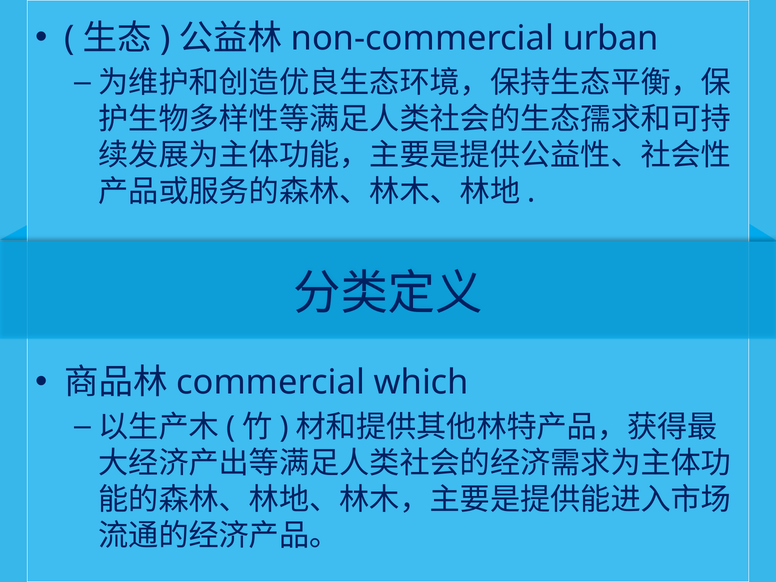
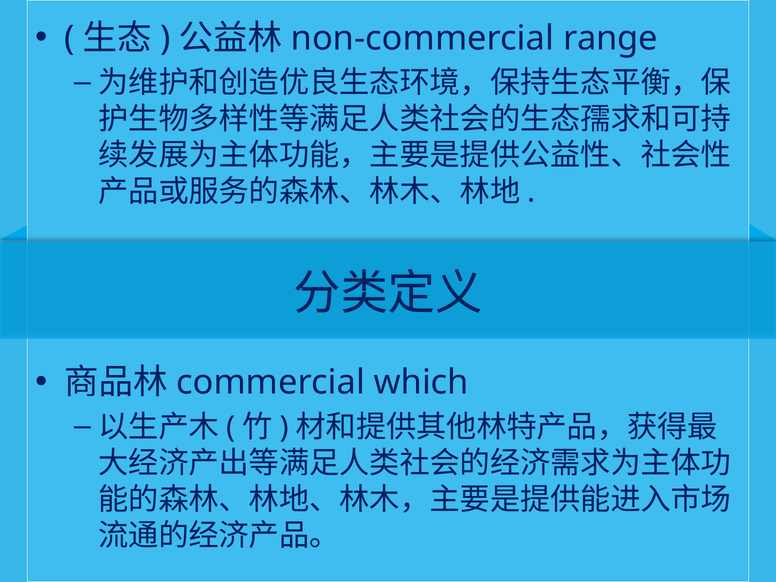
urban: urban -> range (611, 38)
